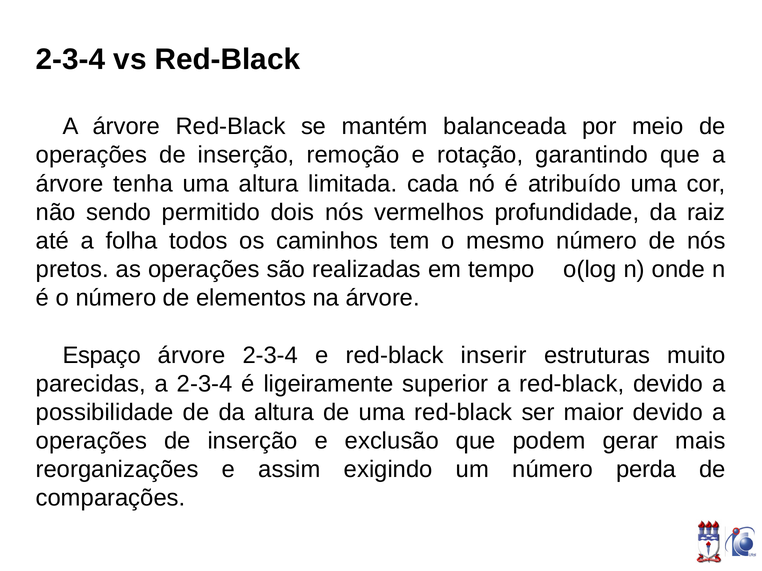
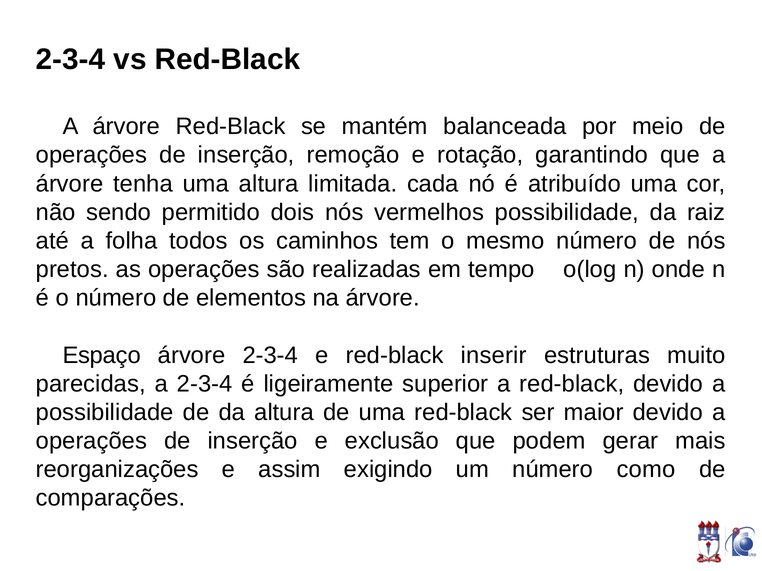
vermelhos profundidade: profundidade -> possibilidade (567, 212)
perda: perda -> como (646, 470)
